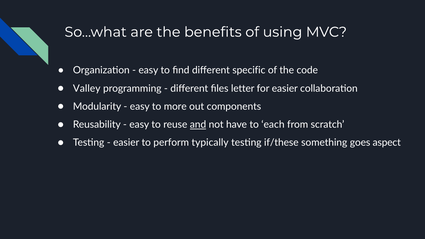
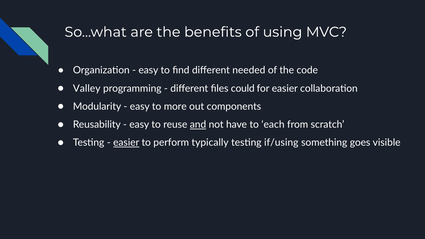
specific: specific -> needed (249, 70)
letter: letter -> could (243, 88)
easier underline: none -> present (126, 143)
if/these: if/these -> if/using (281, 143)
aspect: aspect -> visible (387, 143)
